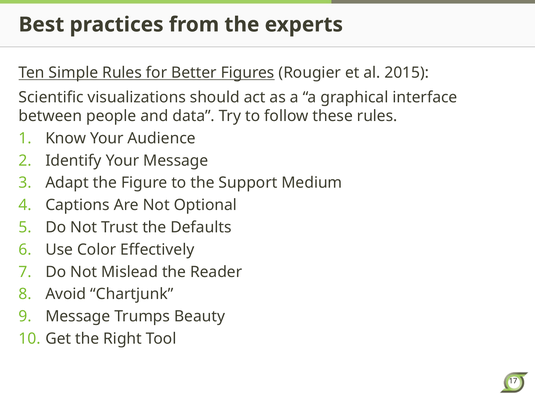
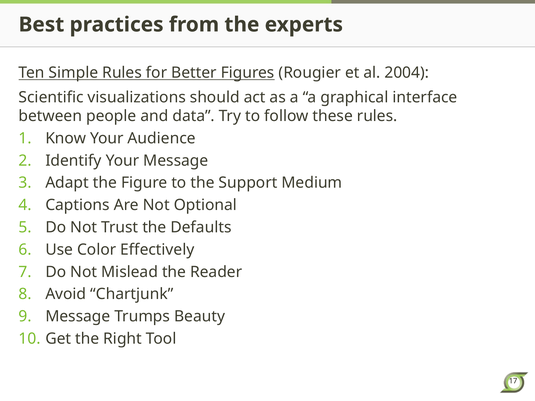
2015: 2015 -> 2004 (407, 73)
